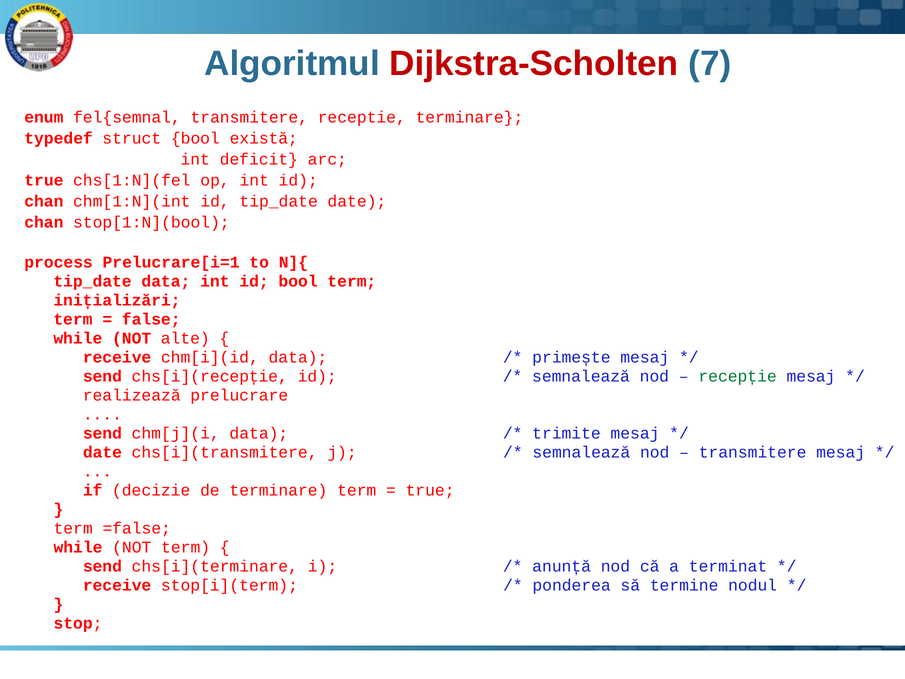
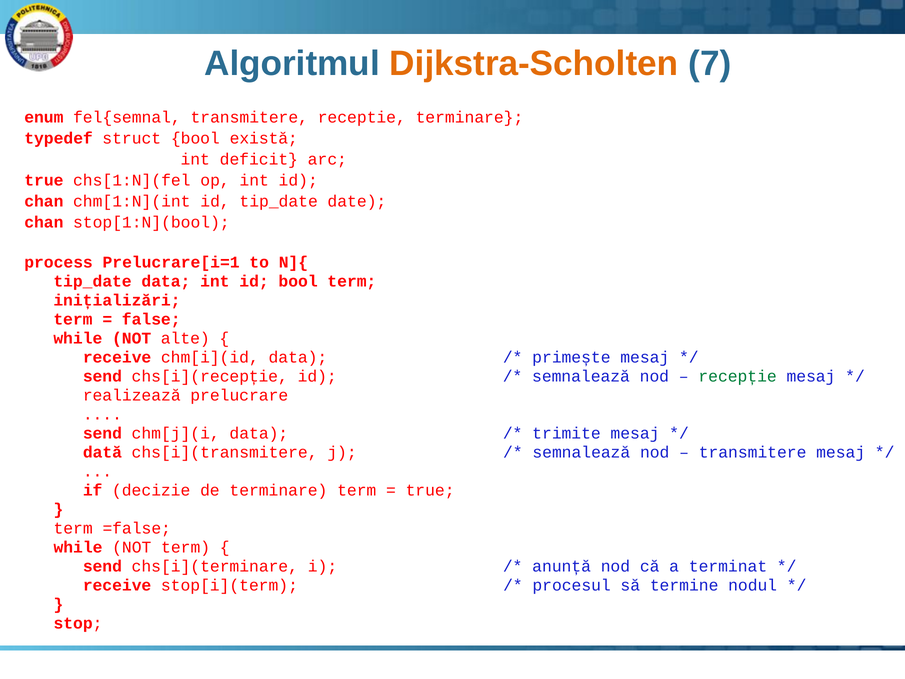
Dijkstra-Scholten colour: red -> orange (534, 64)
date: date -> dată (102, 452)
ponderea: ponderea -> procesul (572, 585)
